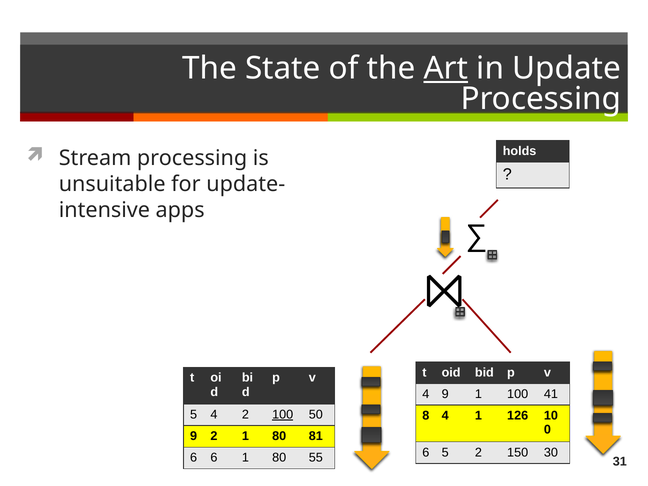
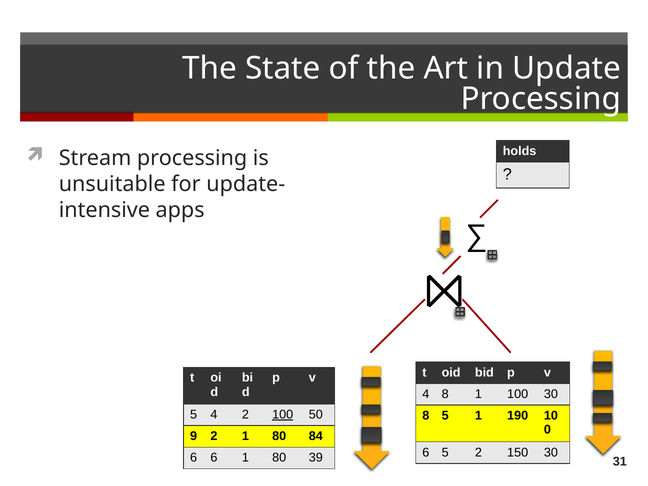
Art underline: present -> none (446, 69)
4 9: 9 -> 8 (445, 394)
100 41: 41 -> 30 (551, 394)
8 4: 4 -> 5 (445, 416)
126: 126 -> 190 (518, 416)
81: 81 -> 84 (316, 436)
55: 55 -> 39 (316, 458)
